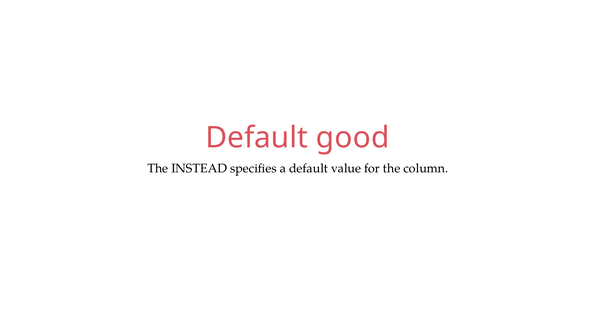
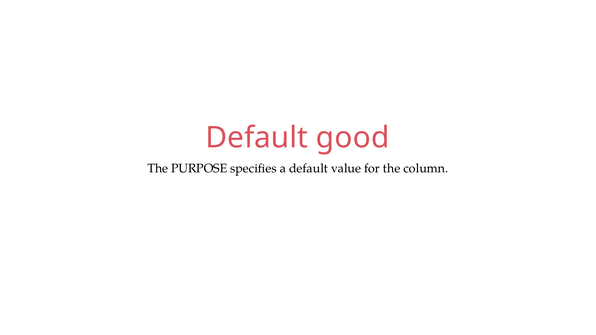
INSTEAD: INSTEAD -> PURPOSE (199, 168)
